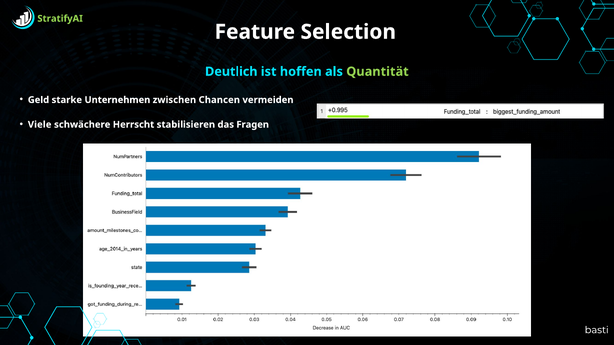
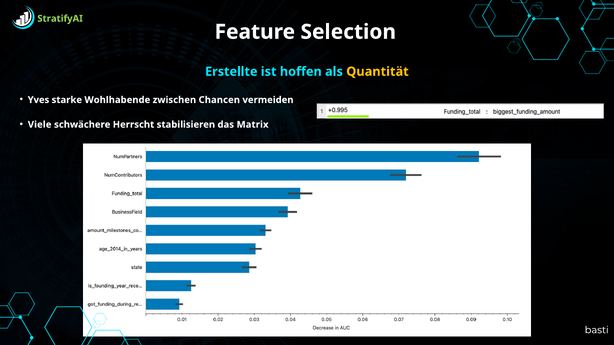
Deutlich: Deutlich -> Erstellte (231, 72)
Quantität colour: light green -> yellow (377, 72)
Geld: Geld -> Yves (38, 100)
Unternehmen: Unternehmen -> Wohlhabende (117, 100)
Fragen: Fragen -> Matrix (253, 125)
